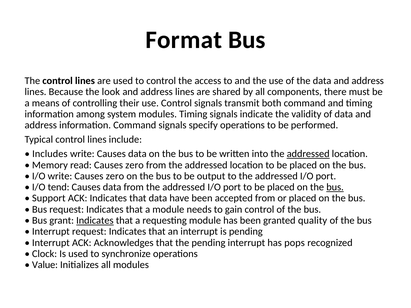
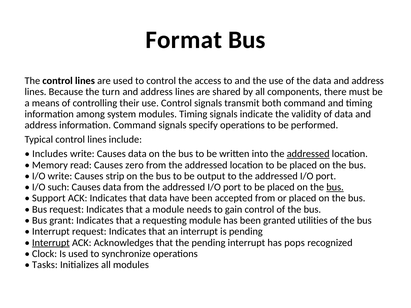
look: look -> turn (111, 92)
write Causes zero: zero -> strip (115, 176)
tend: tend -> such (59, 187)
Indicates underline: present -> none (95, 221)
quality: quality -> utilities (313, 221)
Interrupt underline: none -> present (51, 243)
Value: Value -> Tasks (45, 265)
